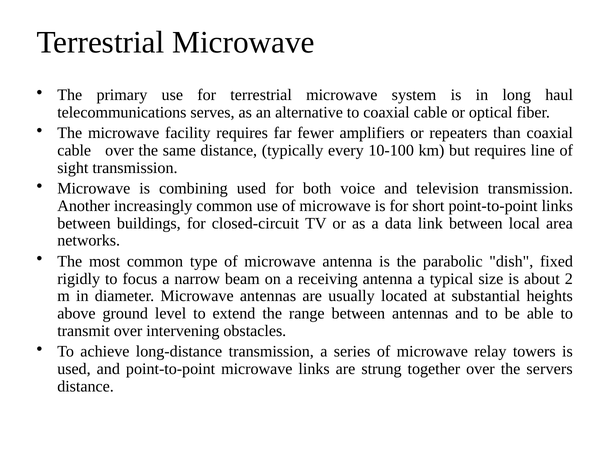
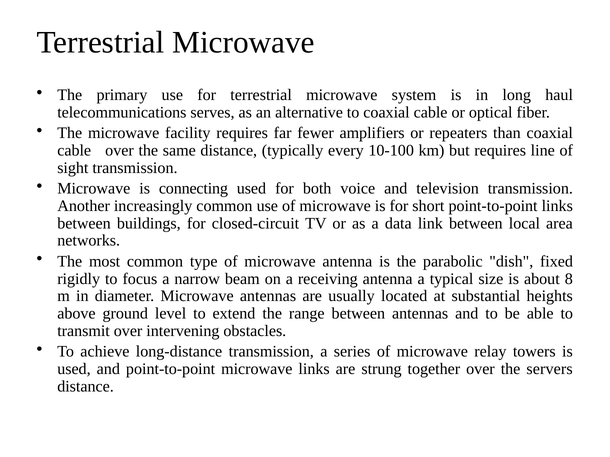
combining: combining -> connecting (193, 189)
2: 2 -> 8 (569, 279)
